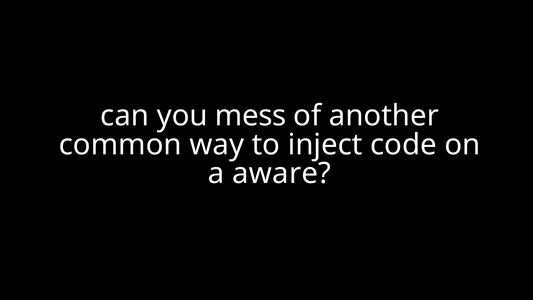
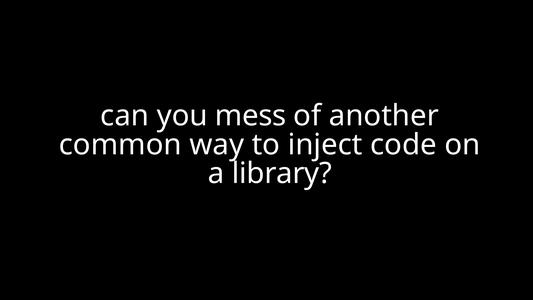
aware: aware -> library (282, 173)
